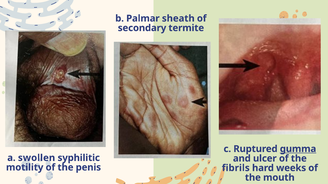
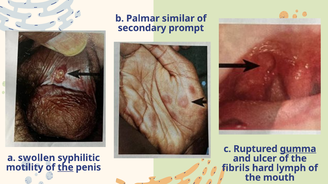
sheath: sheath -> similar (178, 18)
termite: termite -> prompt (186, 28)
the underline: none -> present (65, 168)
weeks: weeks -> lymph (291, 168)
